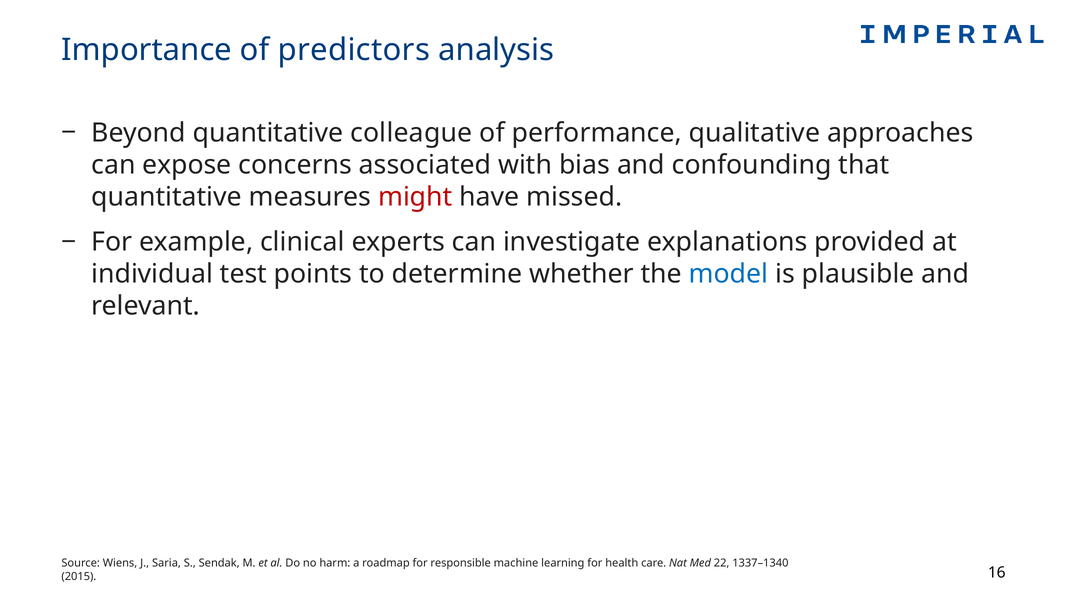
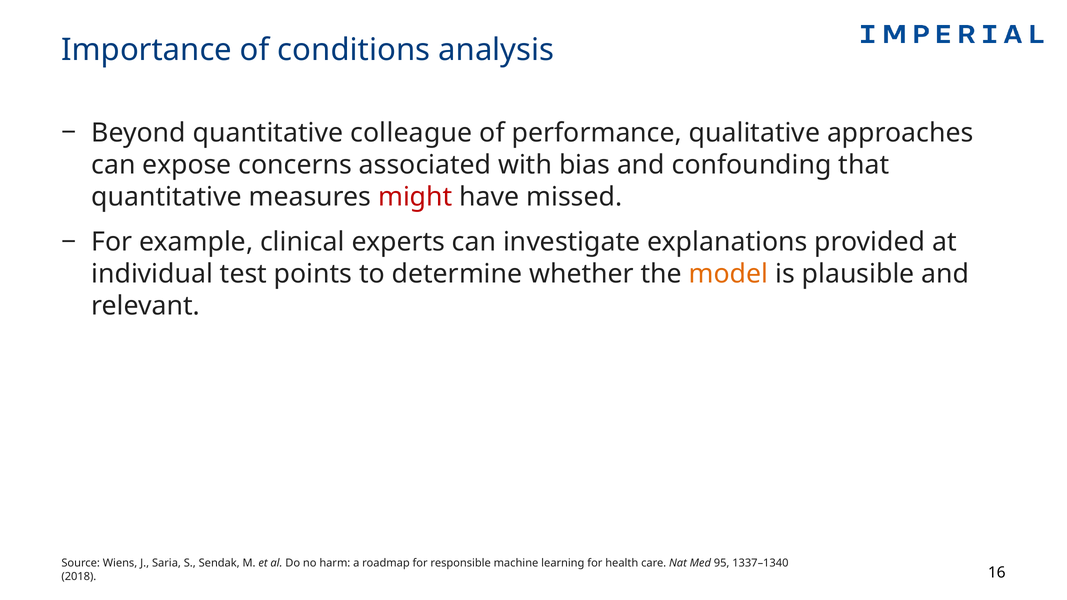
predictors: predictors -> conditions (354, 50)
model colour: blue -> orange (729, 274)
22: 22 -> 95 (722, 563)
2015: 2015 -> 2018 (79, 577)
